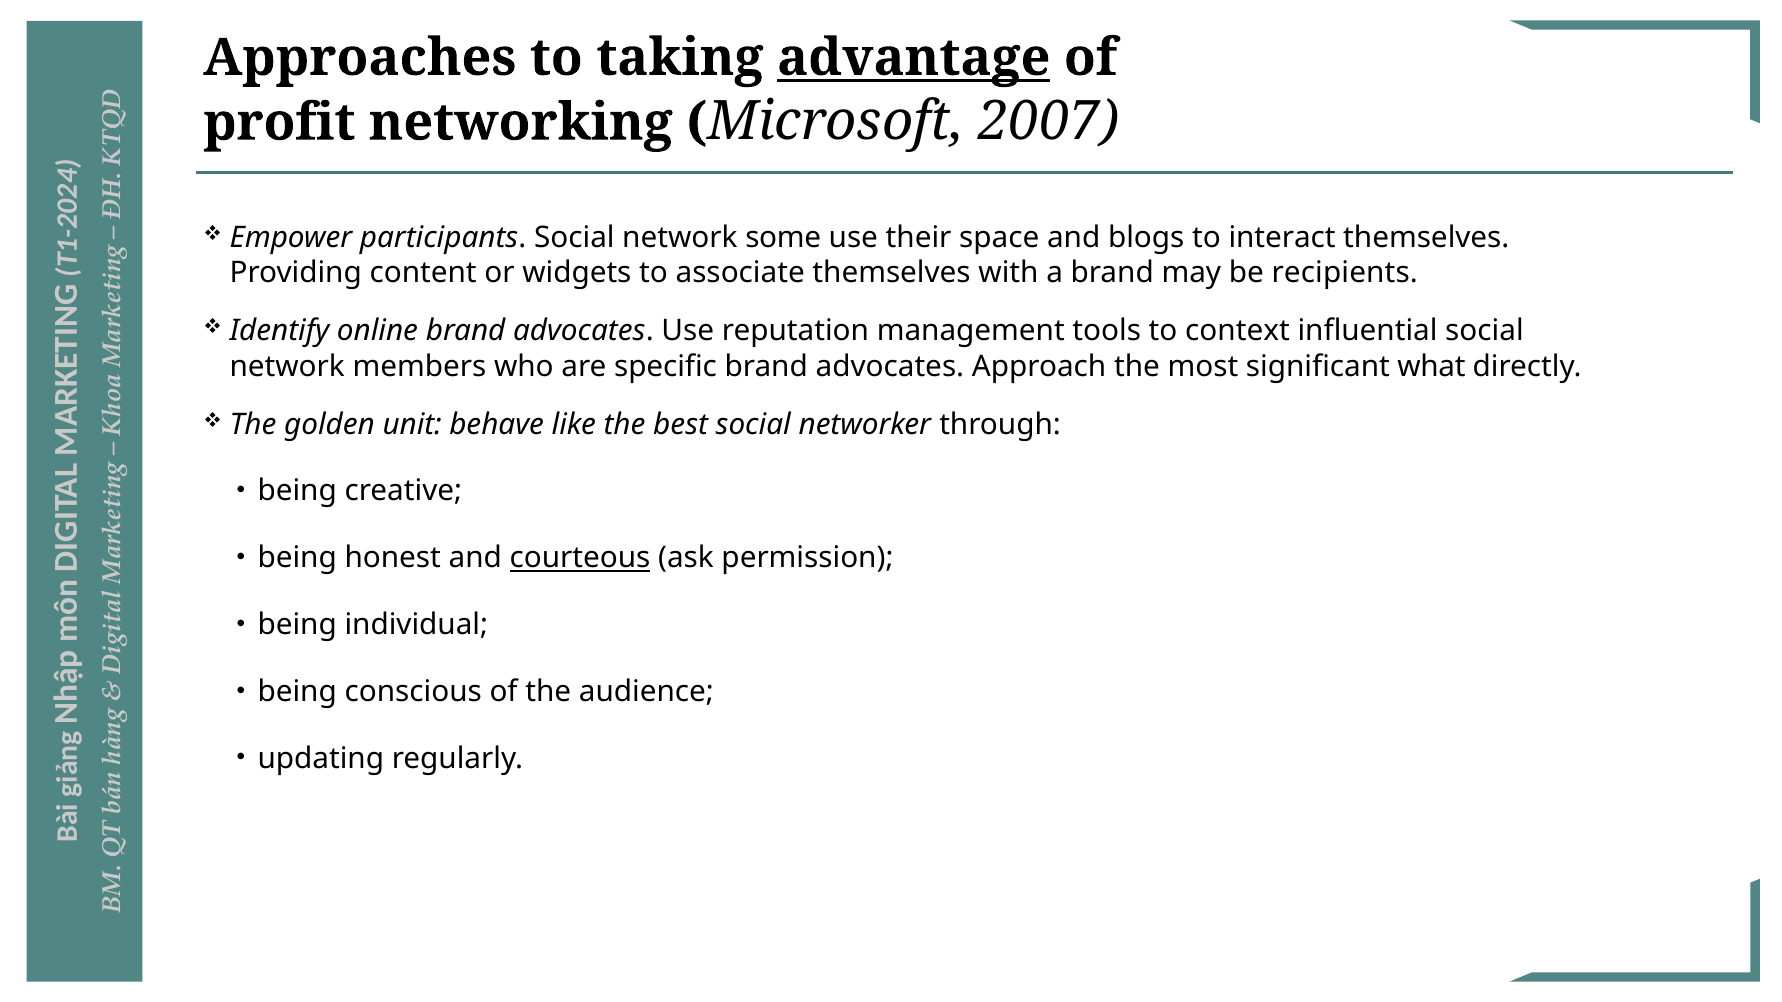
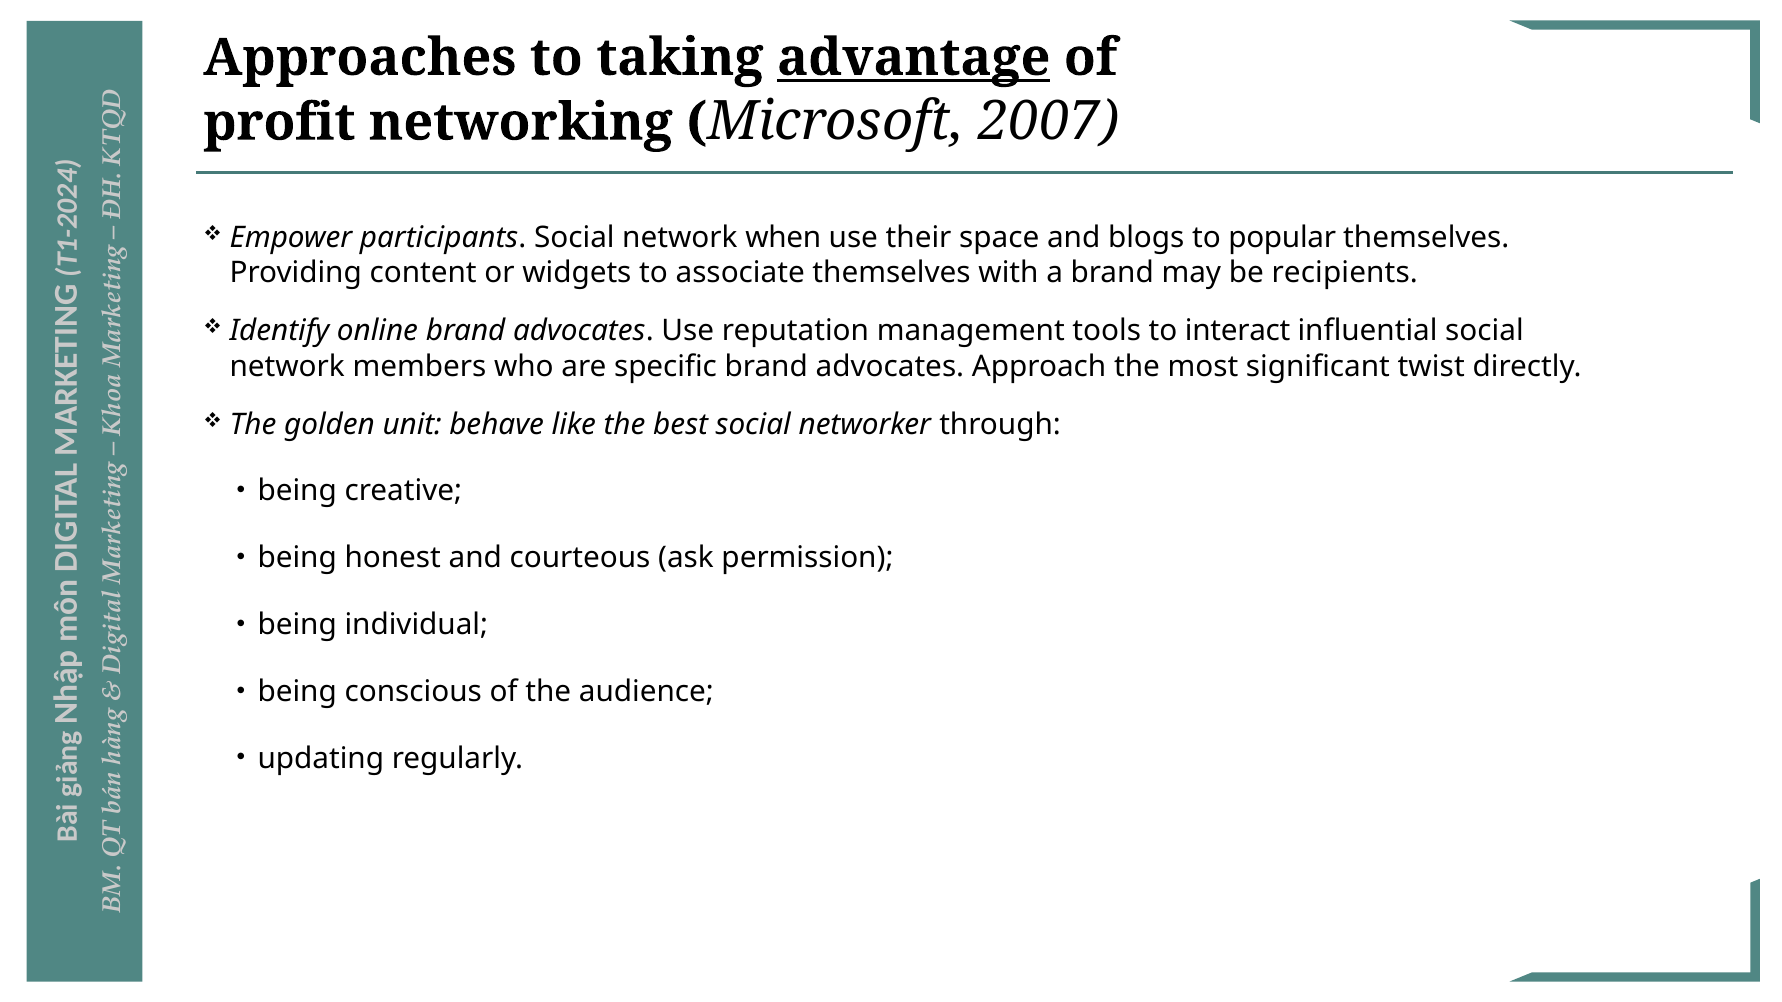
some: some -> when (783, 237)
interact: interact -> popular (1282, 237)
context: context -> interact (1238, 331)
what: what -> twist (1431, 367)
courteous underline: present -> none (580, 558)
